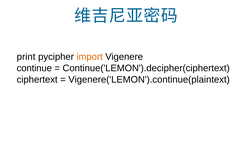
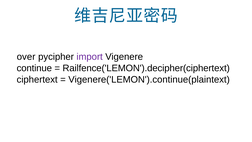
print: print -> over (26, 57)
import colour: orange -> purple (90, 57)
Continue('LEMON').decipher(ciphertext: Continue('LEMON').decipher(ciphertext -> Railfence('LEMON').decipher(ciphertext (146, 68)
